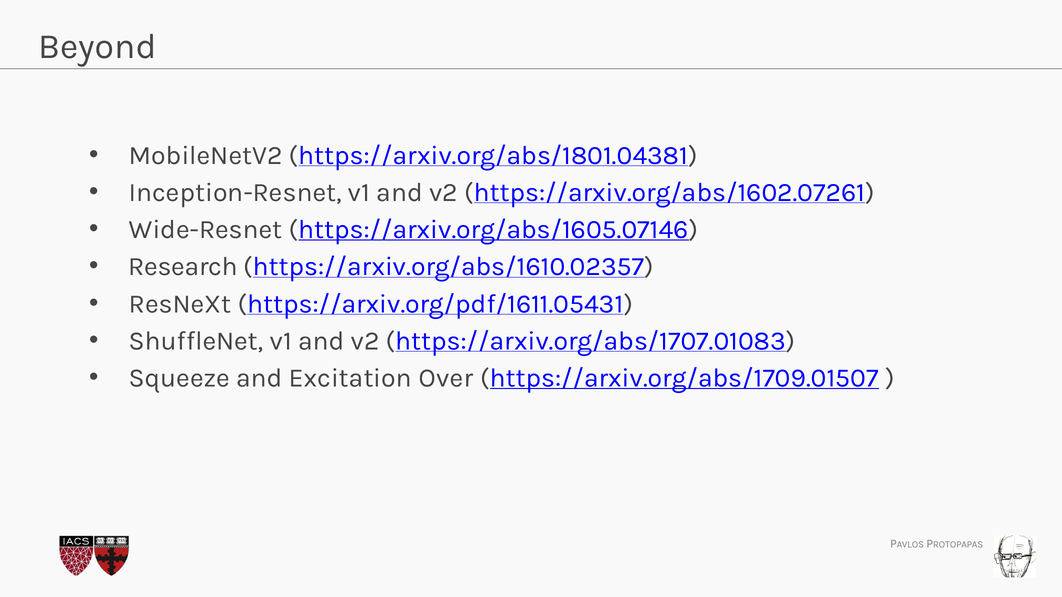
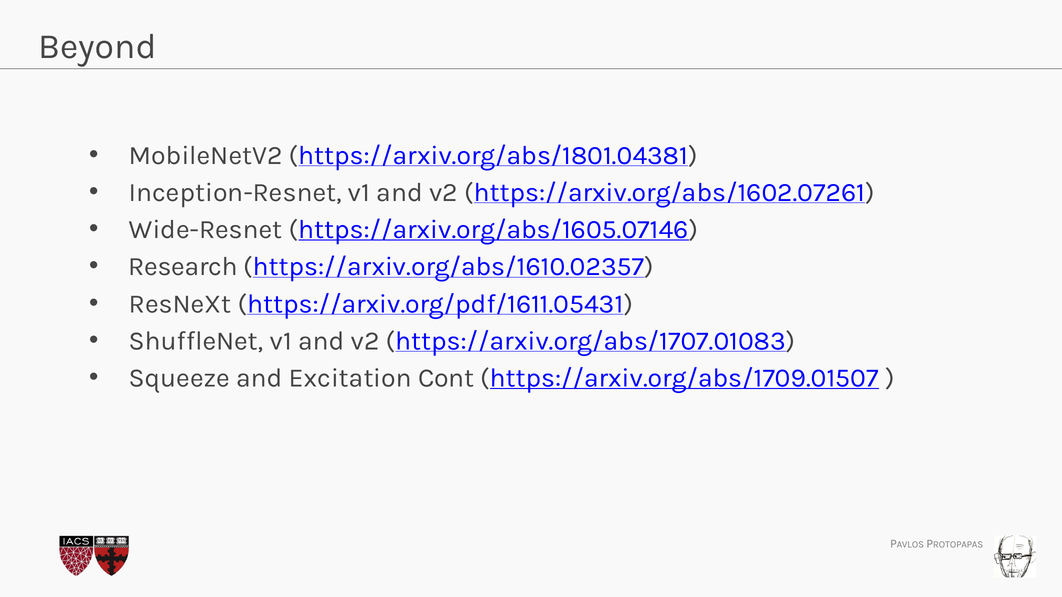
Over: Over -> Cont (446, 378)
